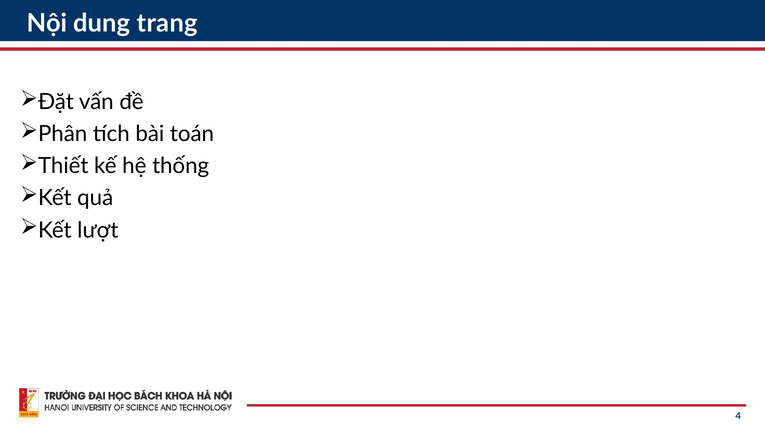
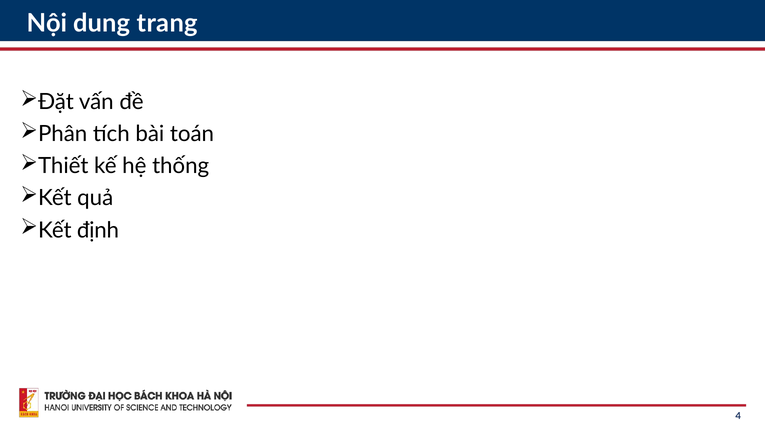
lượt: lượt -> định (98, 230)
